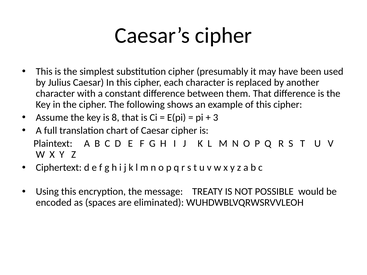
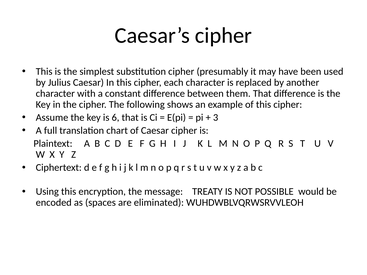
8: 8 -> 6 (116, 118)
